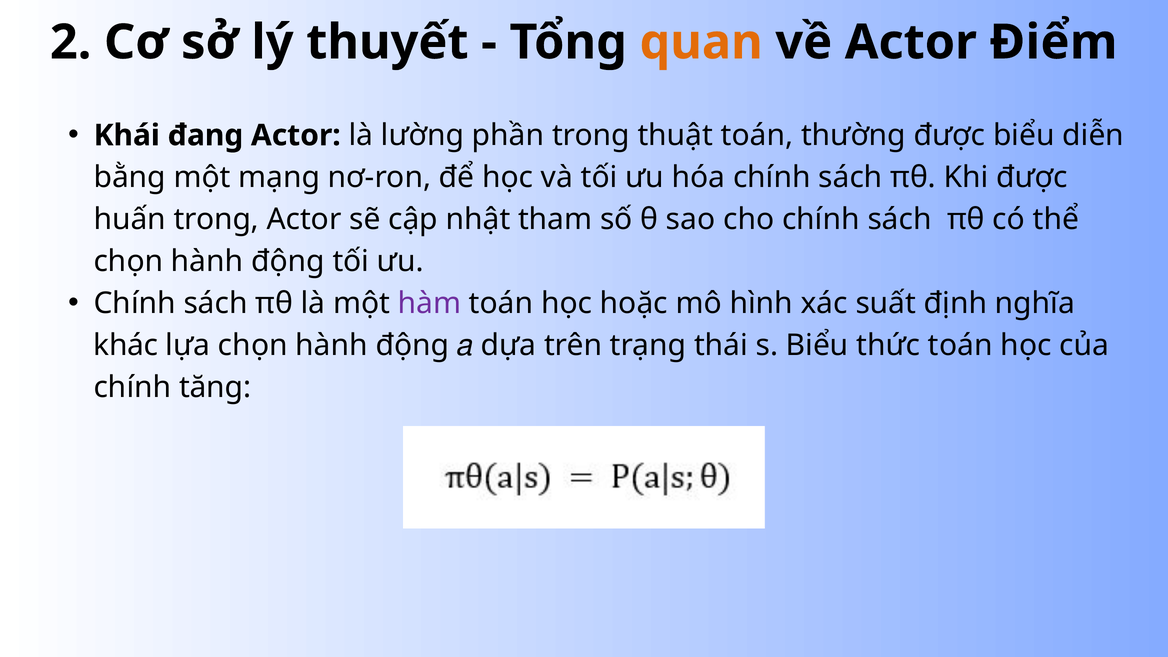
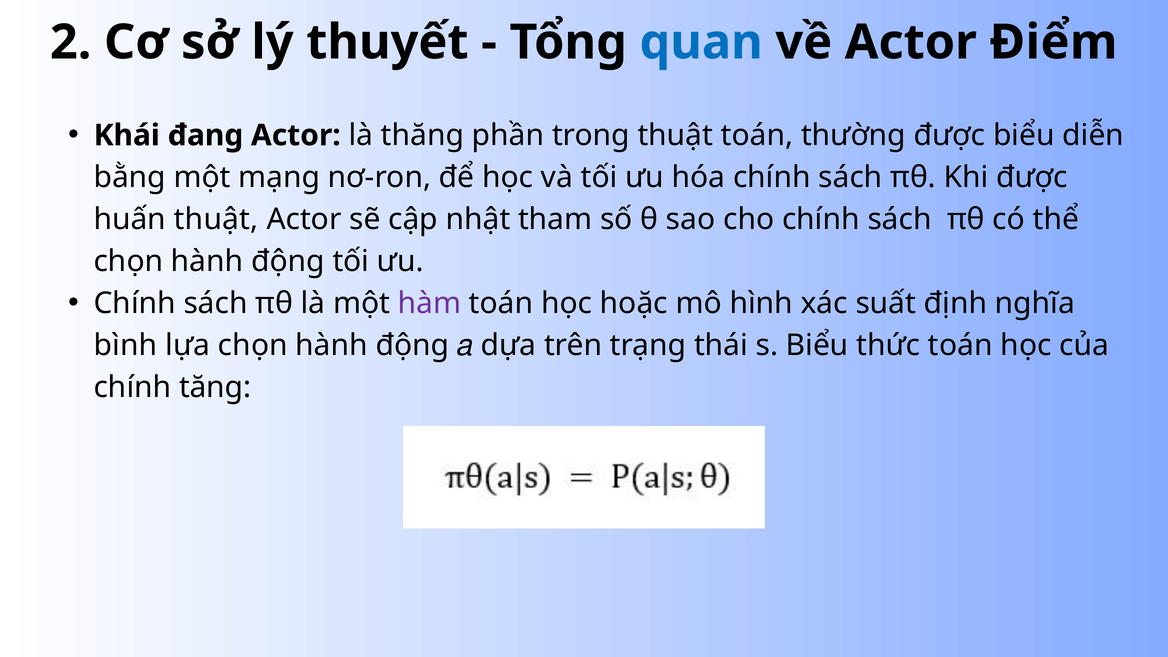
quan colour: orange -> blue (701, 42)
lường: lường -> thăng (423, 135)
huấn trọng: trọng -> thuật (216, 219)
khác: khác -> bình (126, 345)
